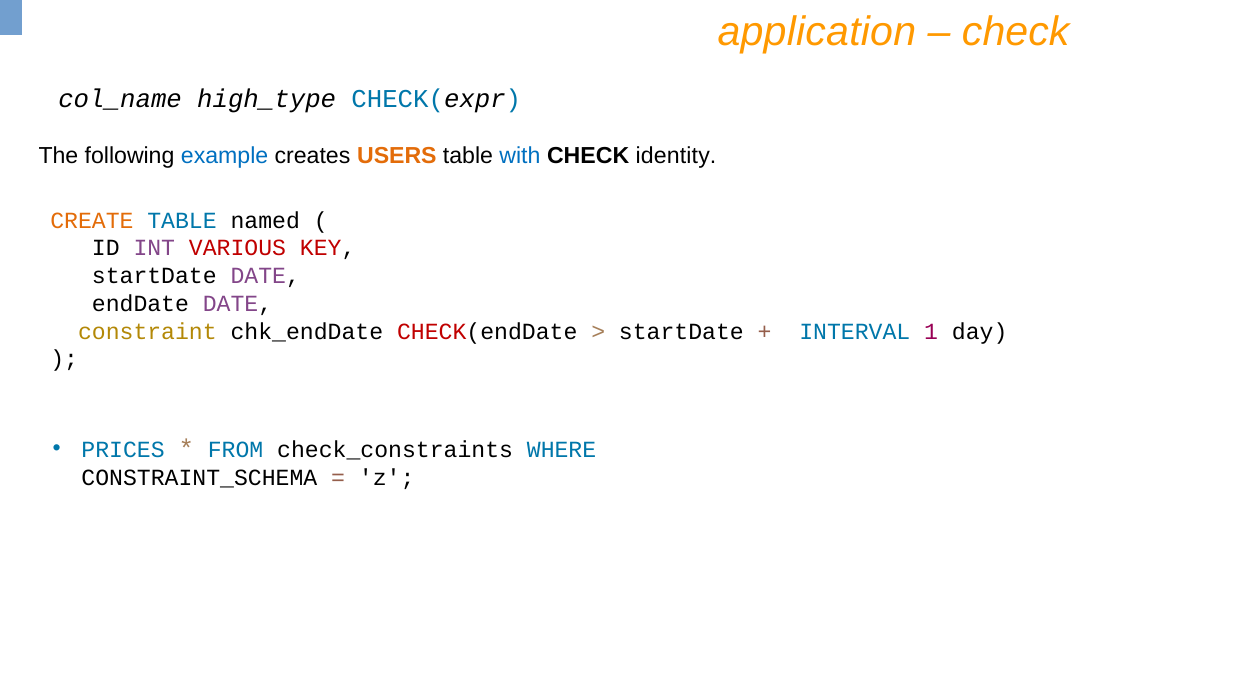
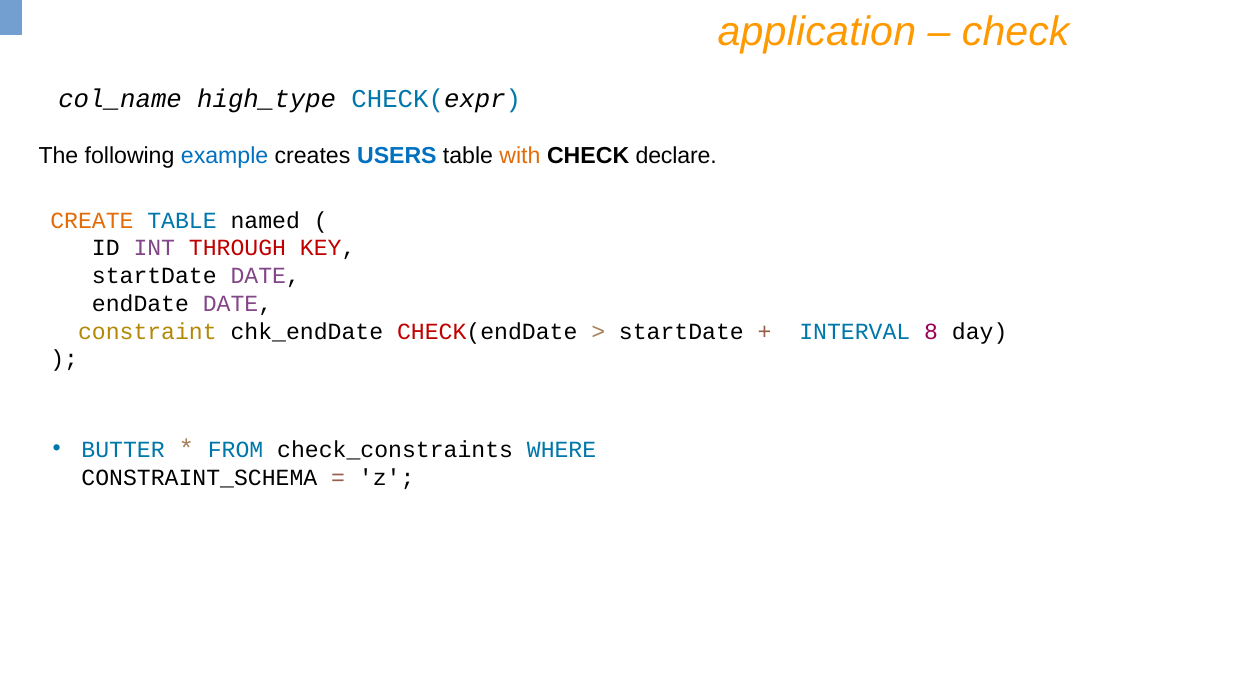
USERS colour: orange -> blue (397, 156)
with colour: blue -> orange (520, 156)
identity: identity -> declare (676, 156)
VARIOUS: VARIOUS -> THROUGH (238, 248)
1: 1 -> 8 (931, 331)
PRICES: PRICES -> BUTTER (123, 449)
